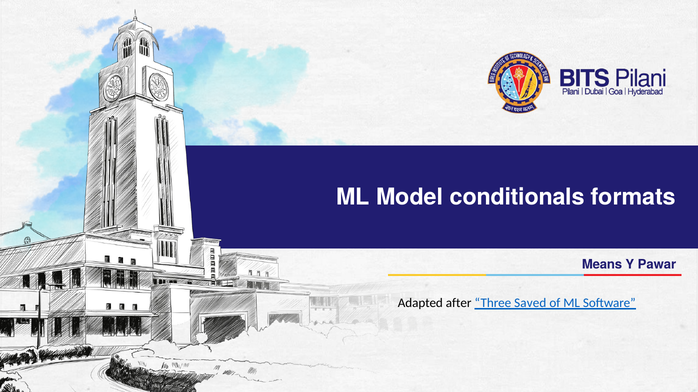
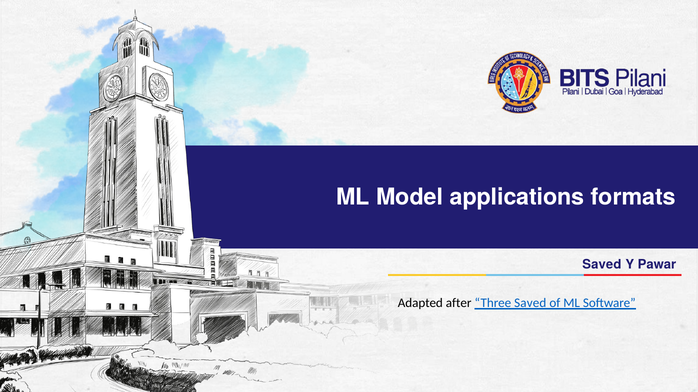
conditionals: conditionals -> applications (517, 197)
Means: Means -> Saved (602, 265)
